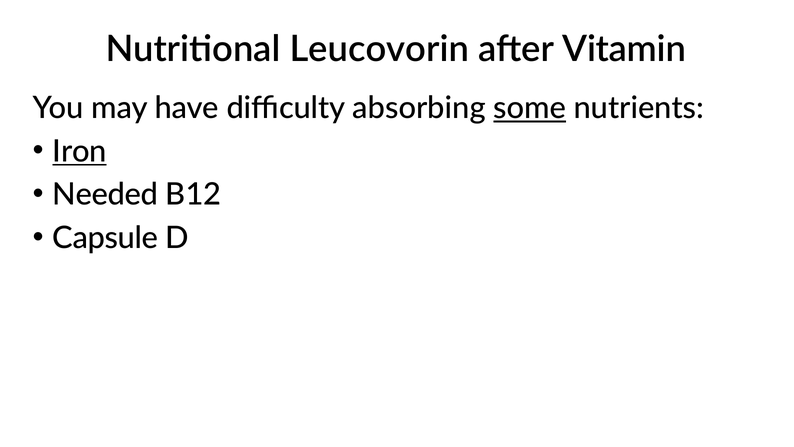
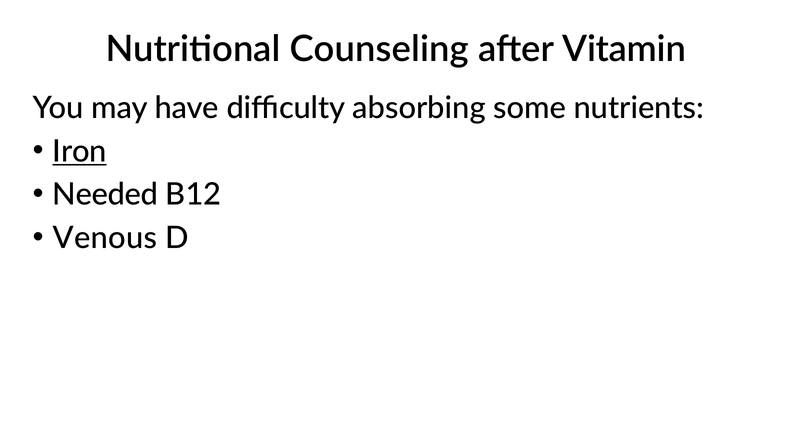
Leucovorin: Leucovorin -> Counseling (379, 49)
some underline: present -> none (530, 108)
Capsule: Capsule -> Venous (105, 238)
